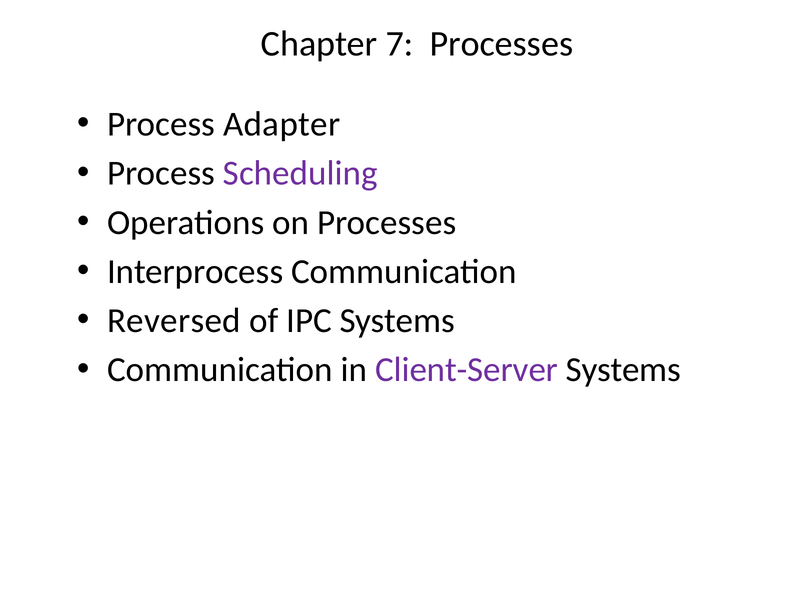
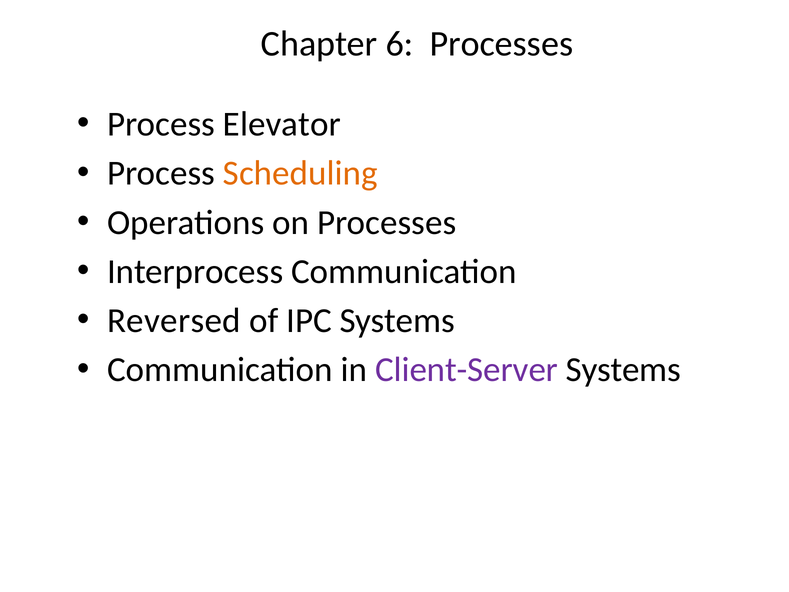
7: 7 -> 6 (400, 44)
Adapter: Adapter -> Elevator (282, 124)
Scheduling colour: purple -> orange (300, 173)
